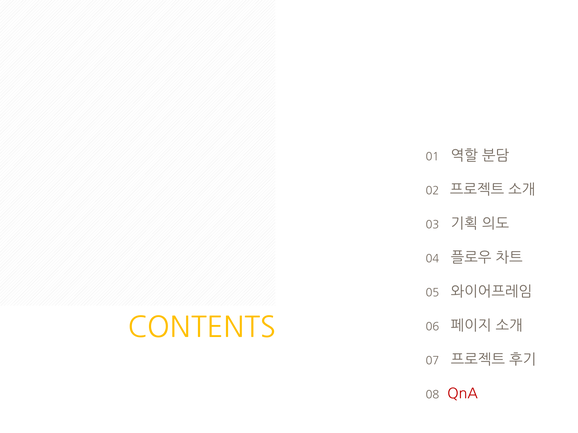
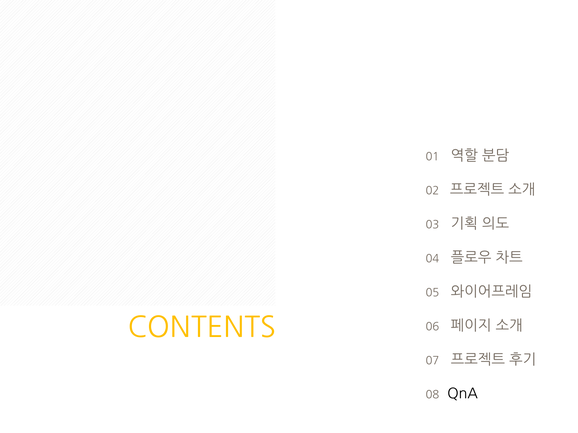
QnA colour: red -> black (463, 394)
